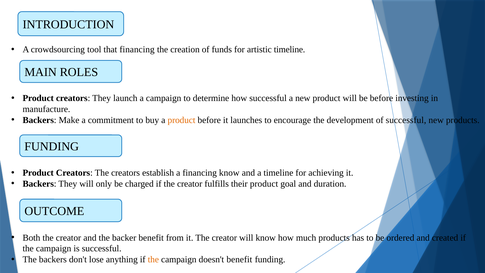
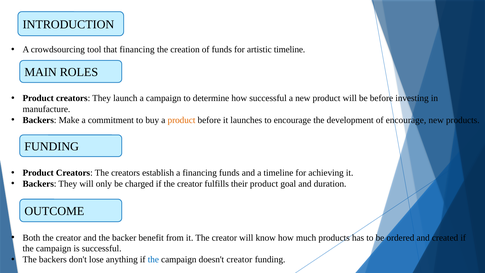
of successful: successful -> encourage (406, 120)
financing know: know -> funds (229, 173)
the colour: orange -> blue (153, 259)
doesn't benefit: benefit -> creator (239, 259)
